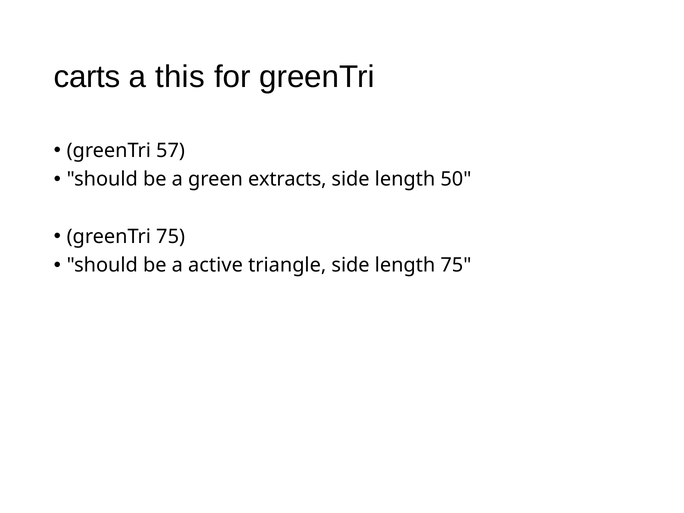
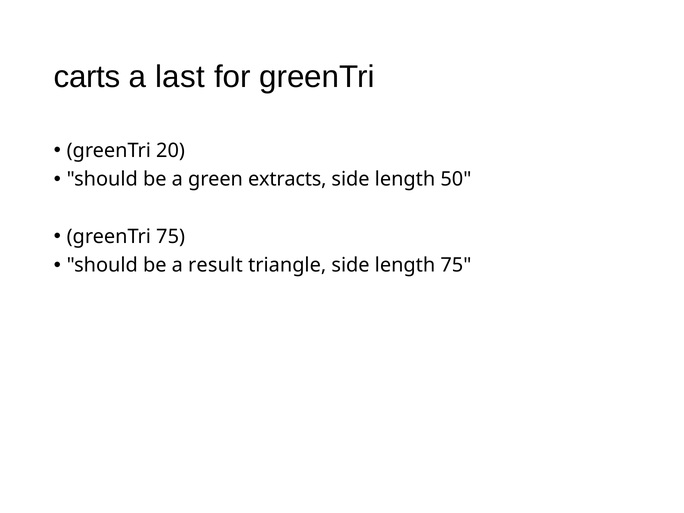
this: this -> last (180, 77)
57: 57 -> 20 (171, 151)
active: active -> result (215, 265)
